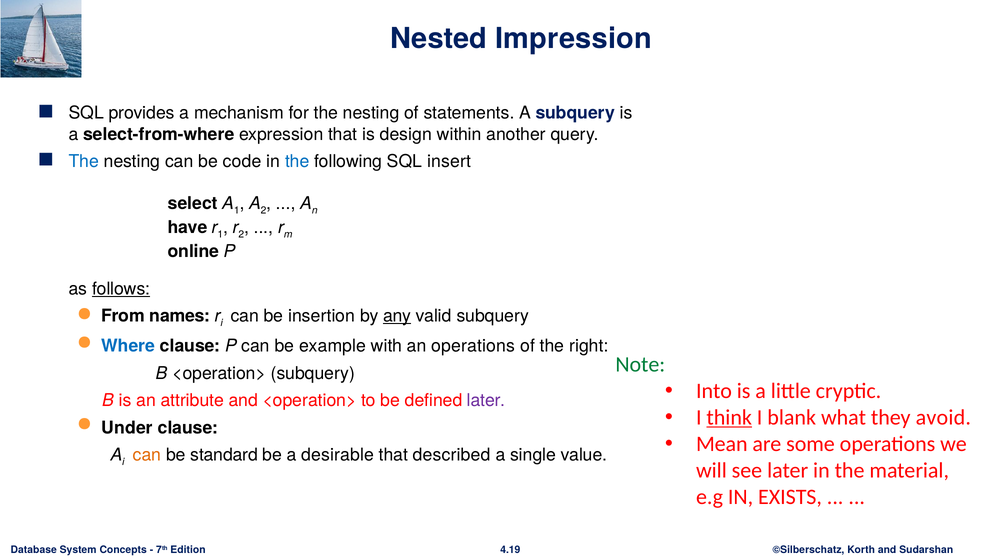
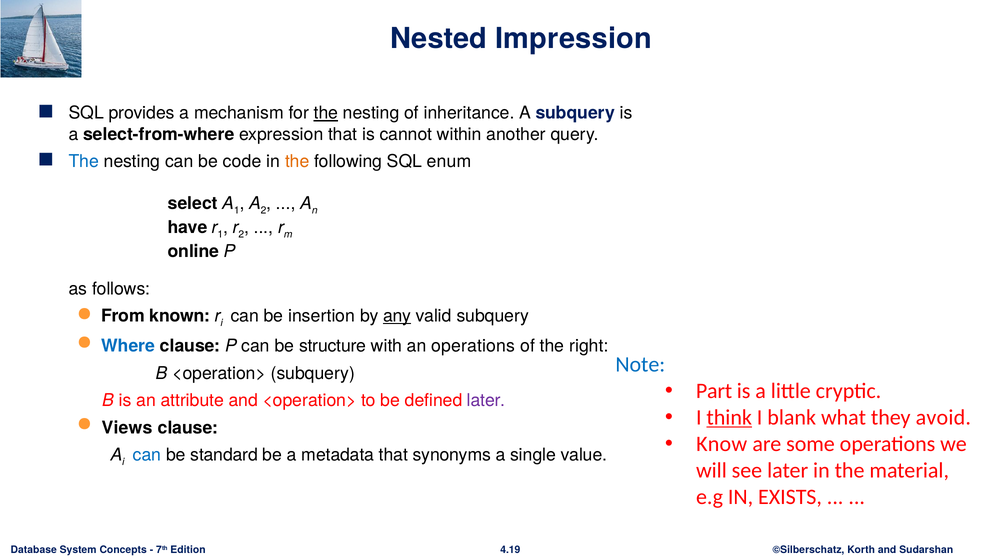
the underline: none -> present (326, 113)
statements: statements -> inheritance (469, 113)
design: design -> cannot (406, 134)
the colour: blue -> orange (297, 161)
insert: insert -> enum (449, 161)
follows underline: present -> none (121, 289)
names: names -> known (180, 316)
example: example -> structure (333, 346)
Note colour: green -> blue (640, 365)
Into: Into -> Part (714, 391)
Under: Under -> Views (127, 428)
Mean: Mean -> Know (722, 444)
can colour: orange -> blue (147, 455)
desirable: desirable -> metadata (338, 455)
described: described -> synonyms (452, 455)
